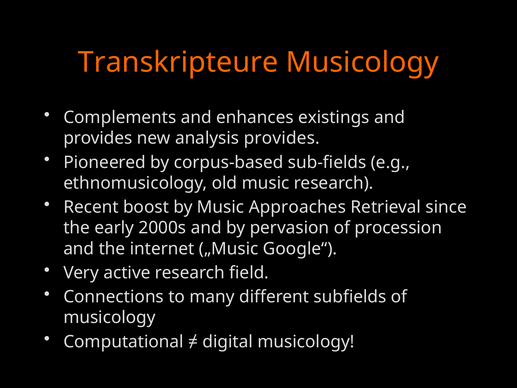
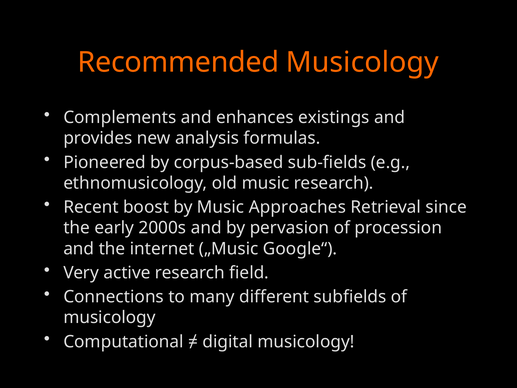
Transkripteure: Transkripteure -> Recommended (178, 62)
analysis provides: provides -> formulas (282, 138)
